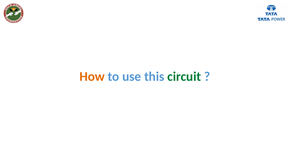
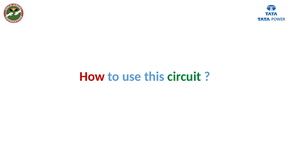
How colour: orange -> red (92, 77)
